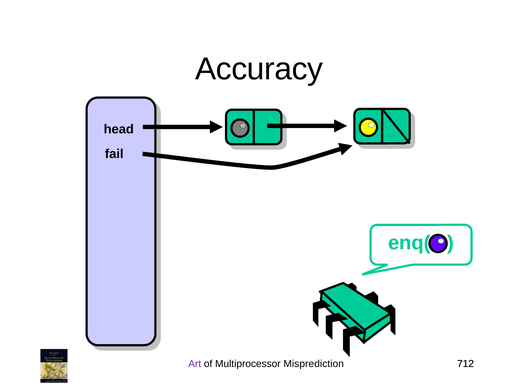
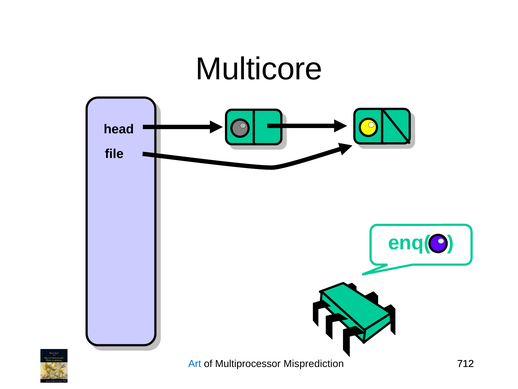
Accuracy: Accuracy -> Multicore (259, 69)
fail: fail -> file (114, 154)
Art colour: purple -> blue (195, 363)
